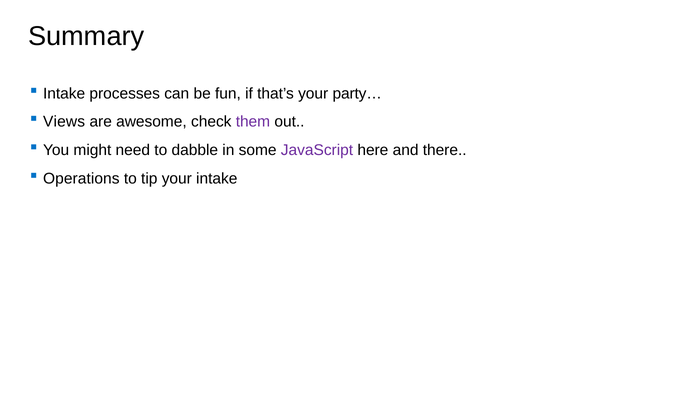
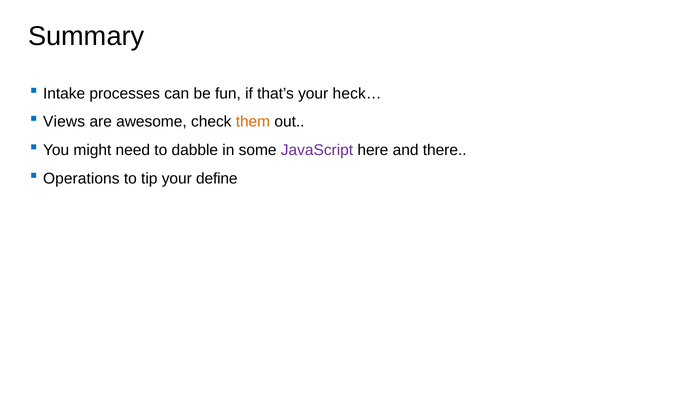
party…: party… -> heck… (357, 93)
them colour: purple -> orange (253, 122)
your intake: intake -> define (217, 179)
